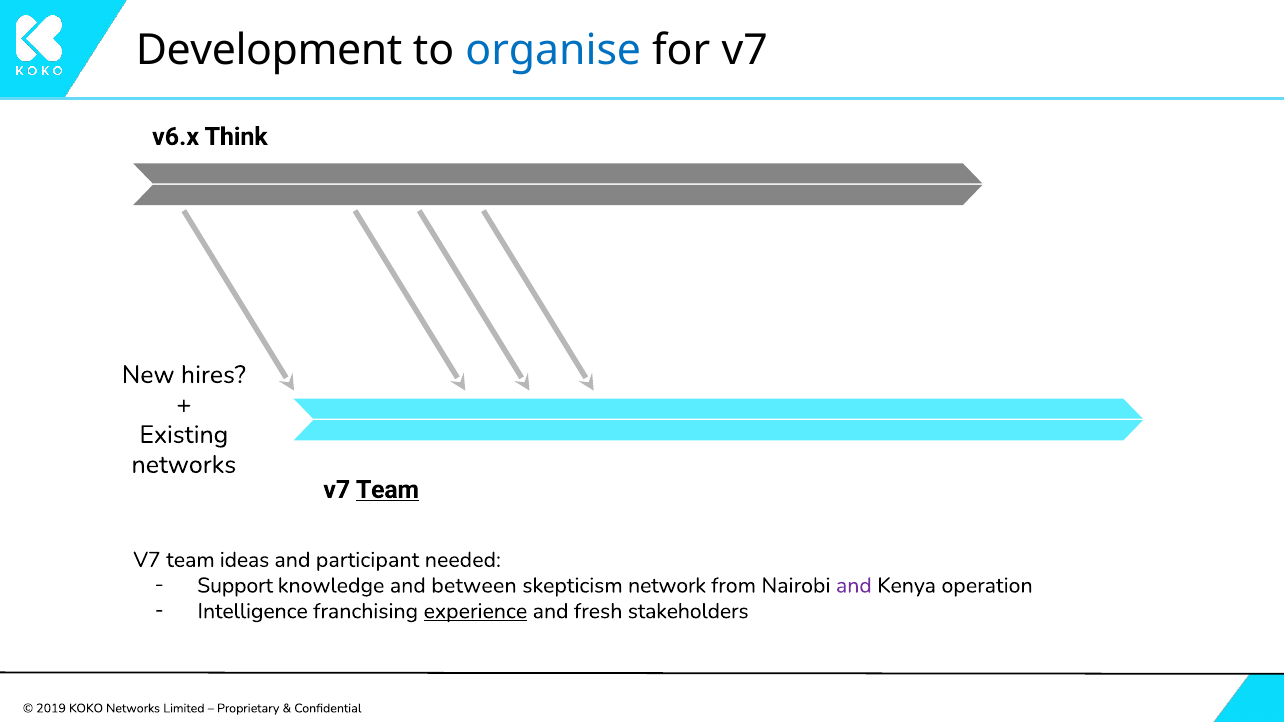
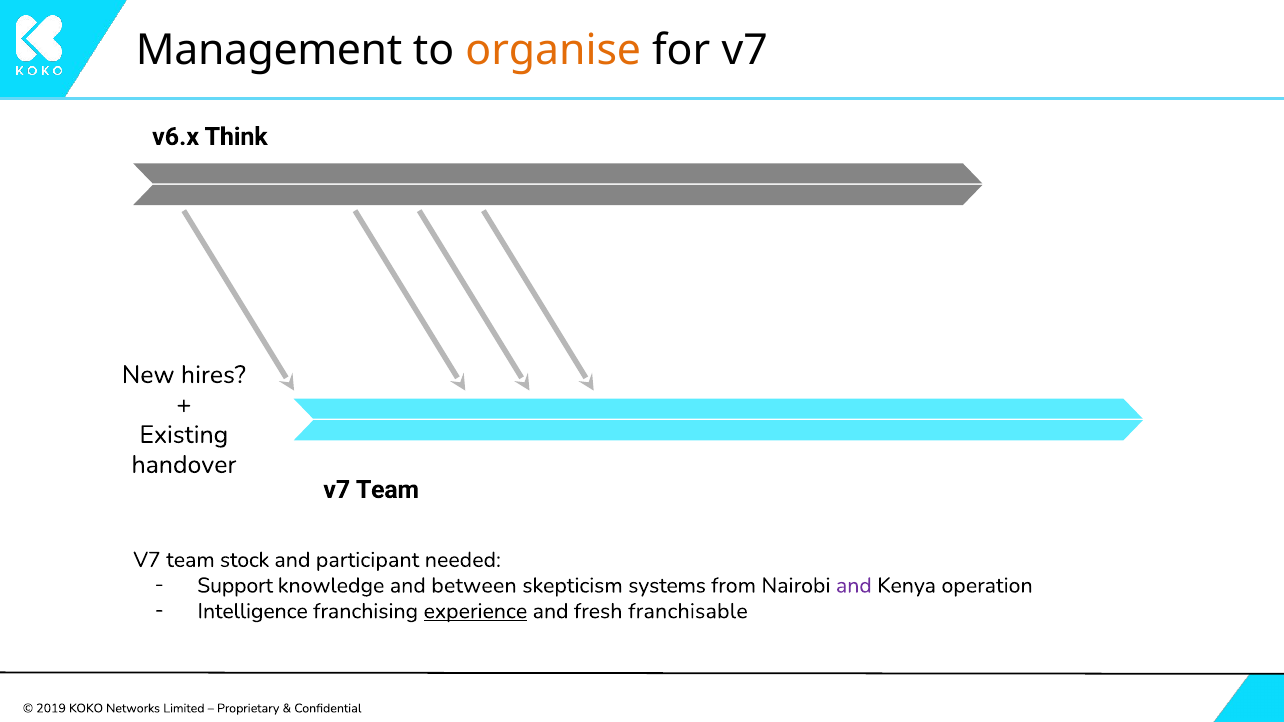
Development: Development -> Management (269, 51)
organise colour: blue -> orange (553, 51)
networks: networks -> handover (184, 465)
Team underline: present -> none (387, 490)
ideas: ideas -> stock (245, 560)
network: network -> systems (667, 586)
stakeholders: stakeholders -> franchisable (688, 611)
